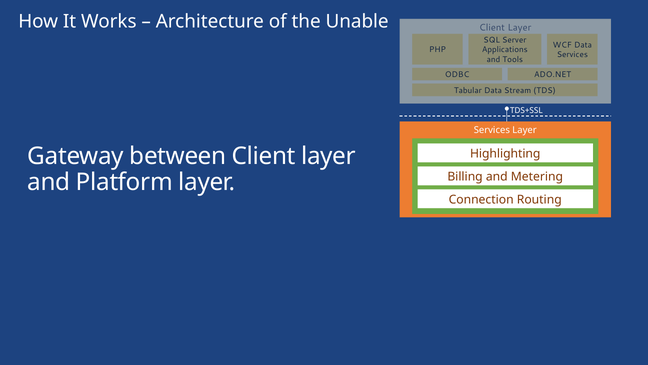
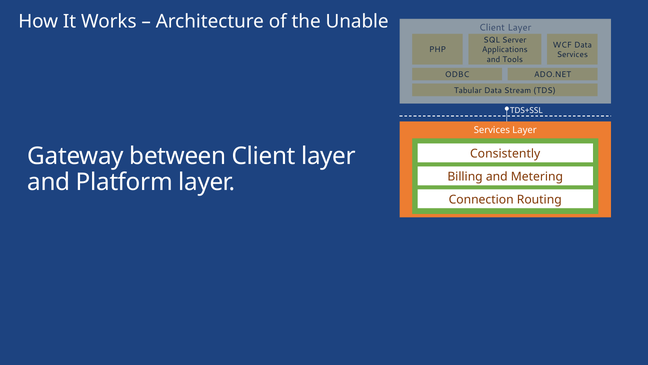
Highlighting: Highlighting -> Consistently (505, 153)
